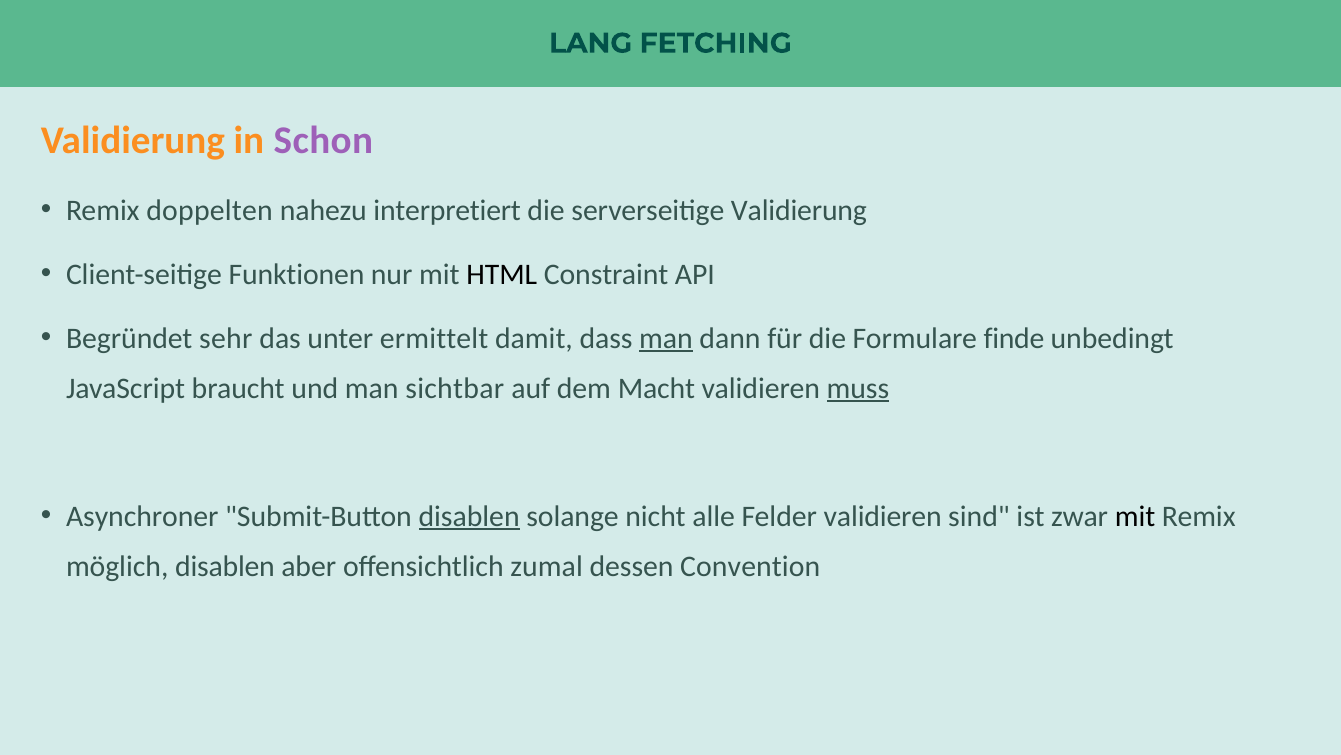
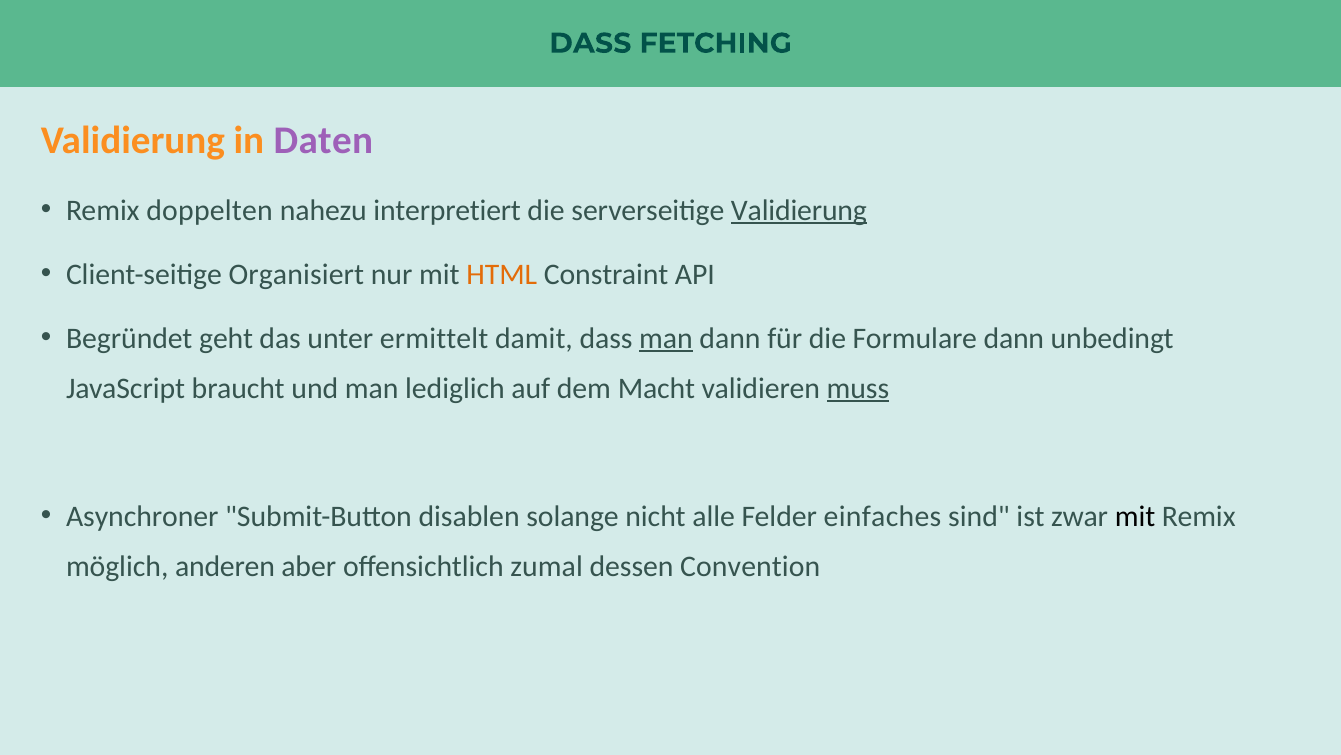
LANG: LANG -> DASS (590, 43)
Schon: Schon -> Daten (323, 140)
Validierung underline: none -> present (799, 210)
Funktionen: Funktionen -> Organisiert (296, 274)
HTML colour: black -> orange (502, 274)
sehr: sehr -> geht (226, 338)
Formulare finde: finde -> dann (1014, 338)
sichtbar: sichtbar -> lediglich (455, 388)
disablen underline: present -> none (469, 516)
Felder validieren: validieren -> einfaches (882, 516)
möglich disablen: disablen -> anderen (225, 566)
